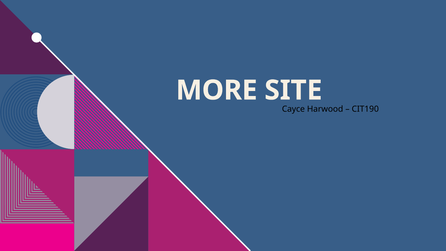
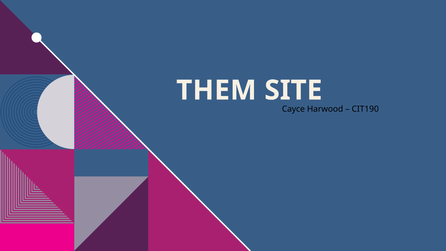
MORE: MORE -> THEM (216, 90)
